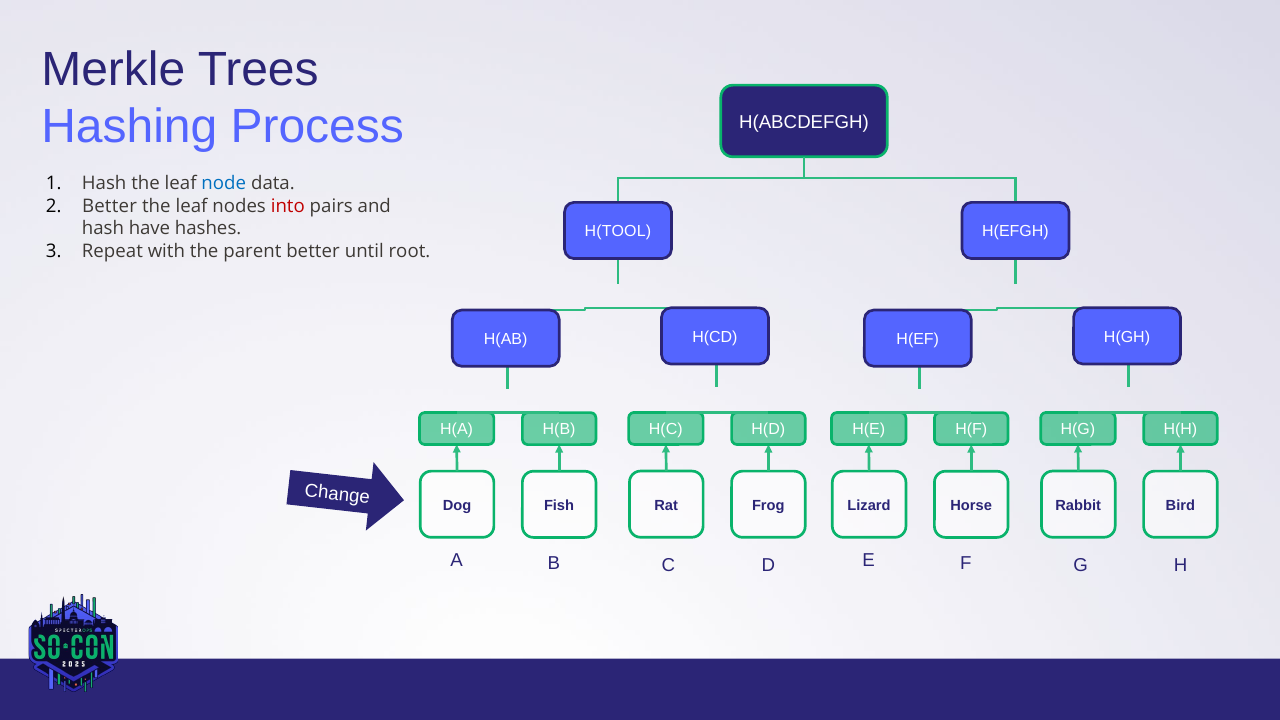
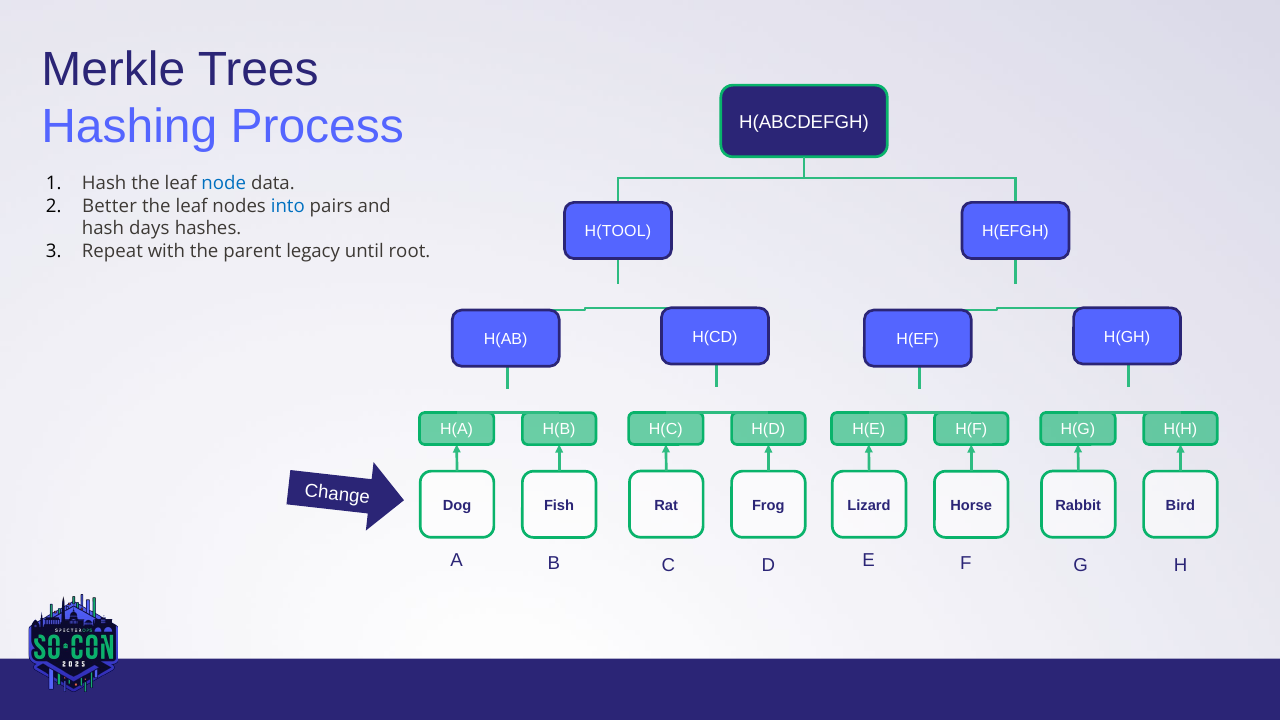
into colour: red -> blue (288, 206)
have: have -> days (149, 229)
parent better: better -> legacy (313, 251)
